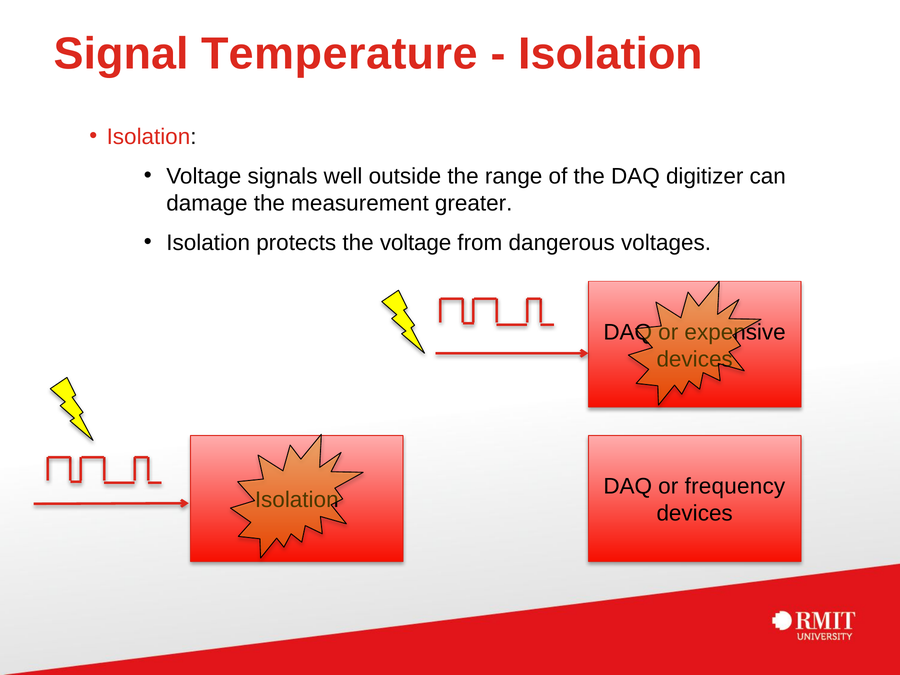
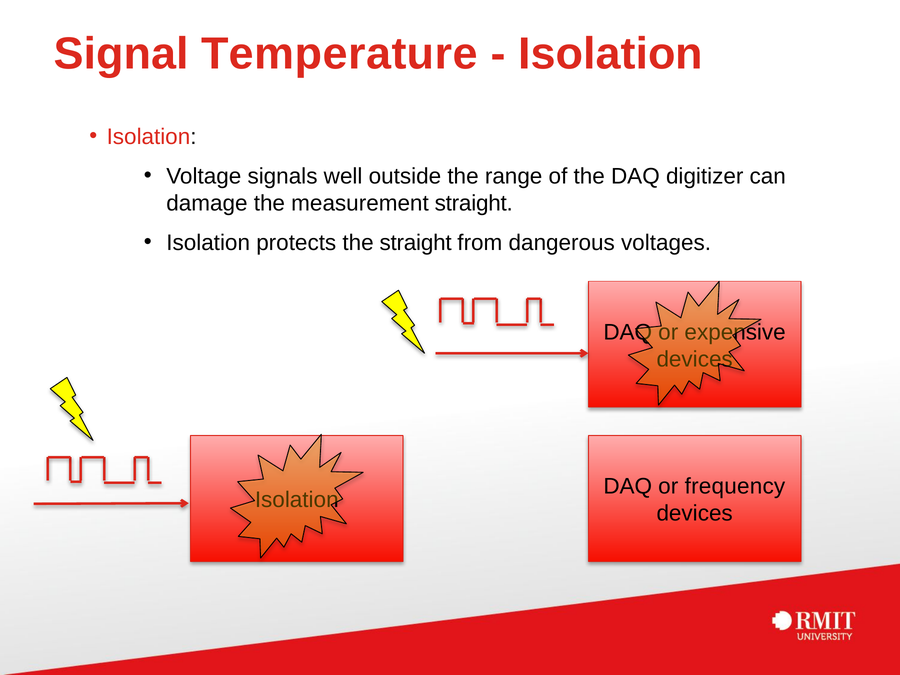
measurement greater: greater -> straight (474, 203)
the voltage: voltage -> straight (416, 243)
